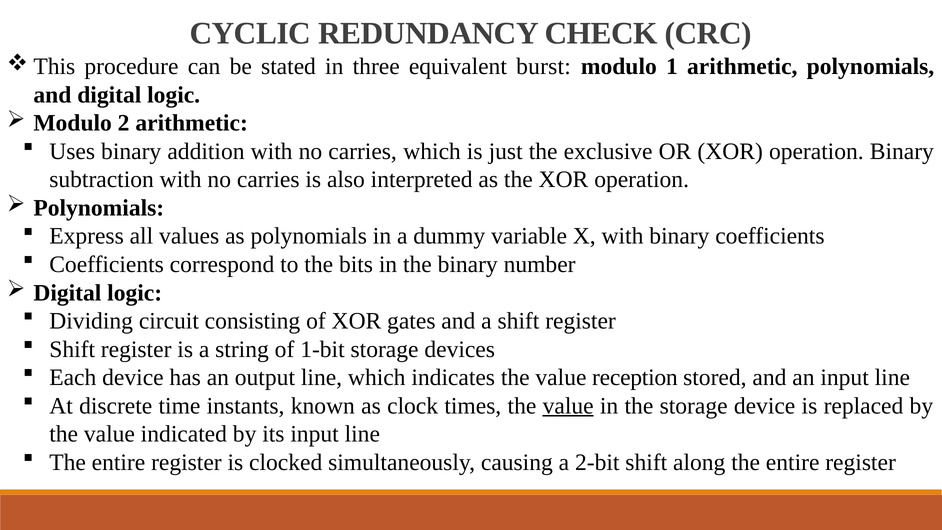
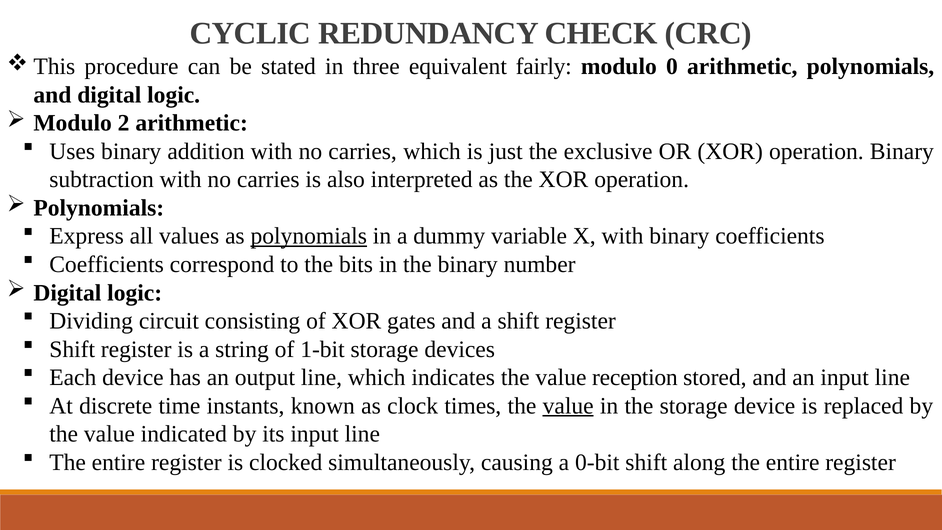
burst: burst -> fairly (544, 67)
1: 1 -> 0 (672, 67)
polynomials underline: none -> present (309, 236)
2-bit: 2-bit -> 0-bit (597, 462)
